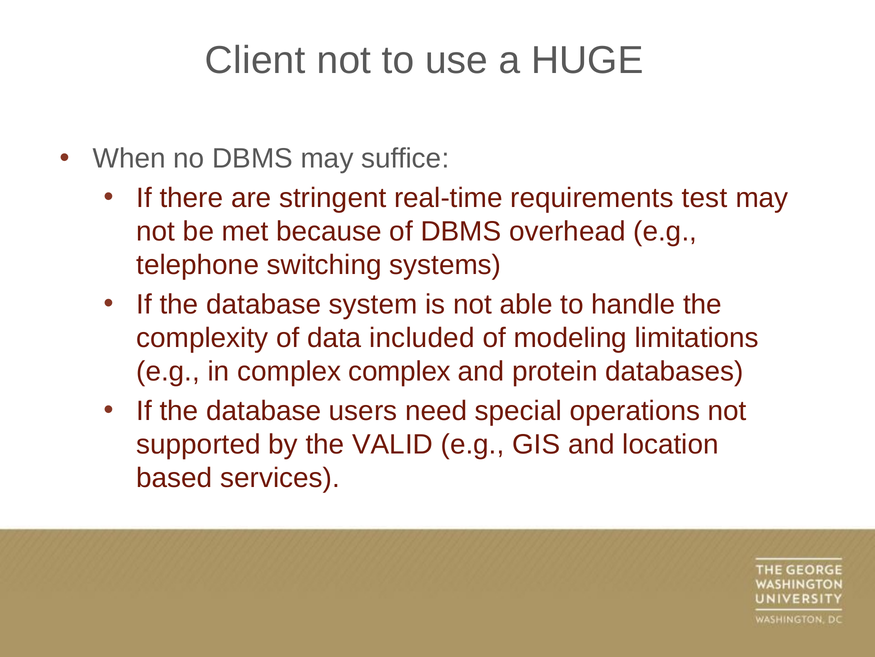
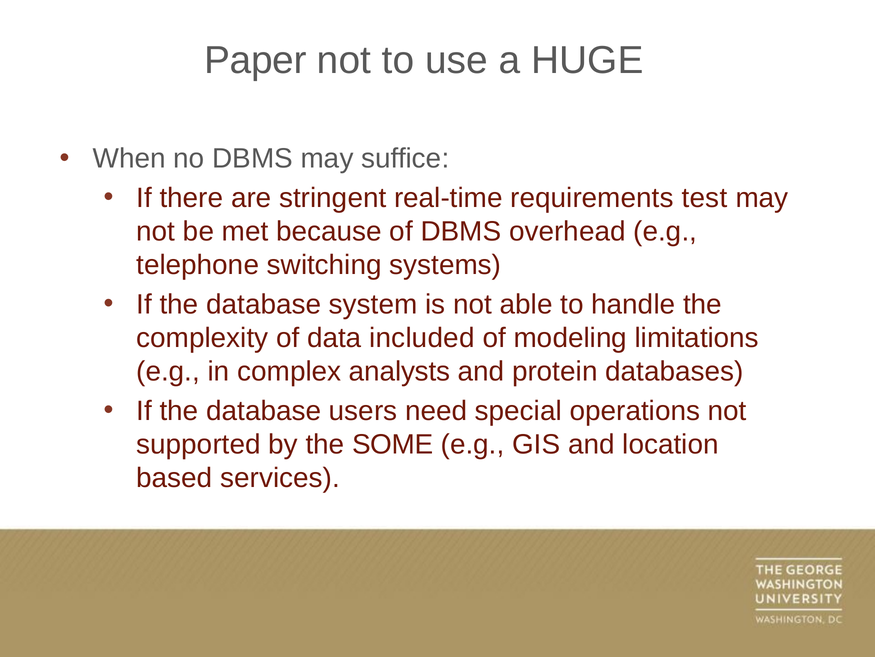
Client: Client -> Paper (256, 60)
complex complex: complex -> analysts (400, 371)
VALID: VALID -> SOME (393, 444)
